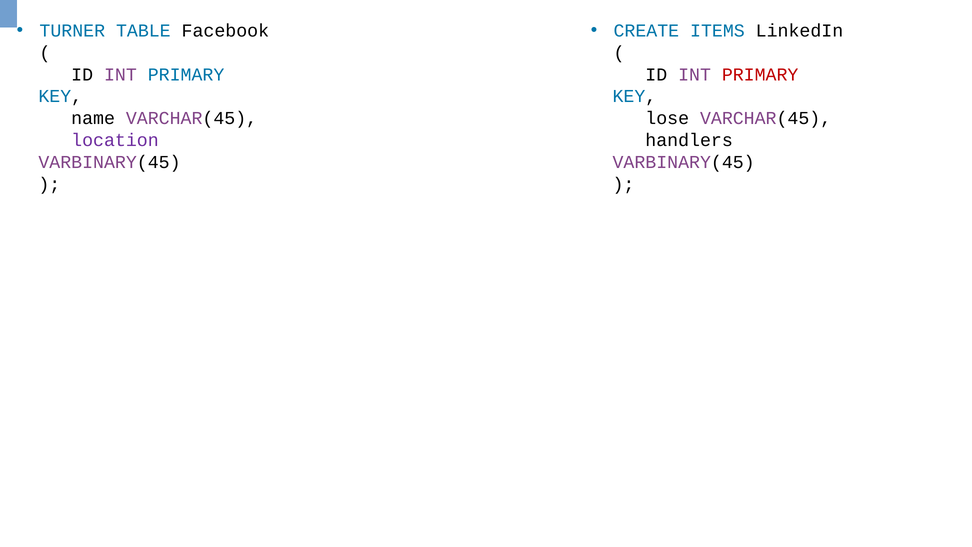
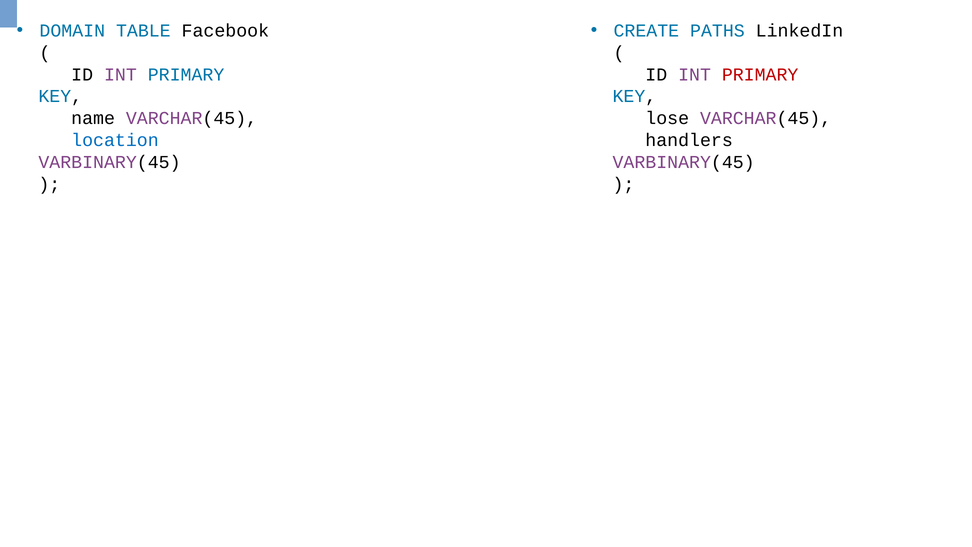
TURNER: TURNER -> DOMAIN (72, 31)
ITEMS: ITEMS -> PATHS (717, 31)
location colour: purple -> blue (115, 140)
